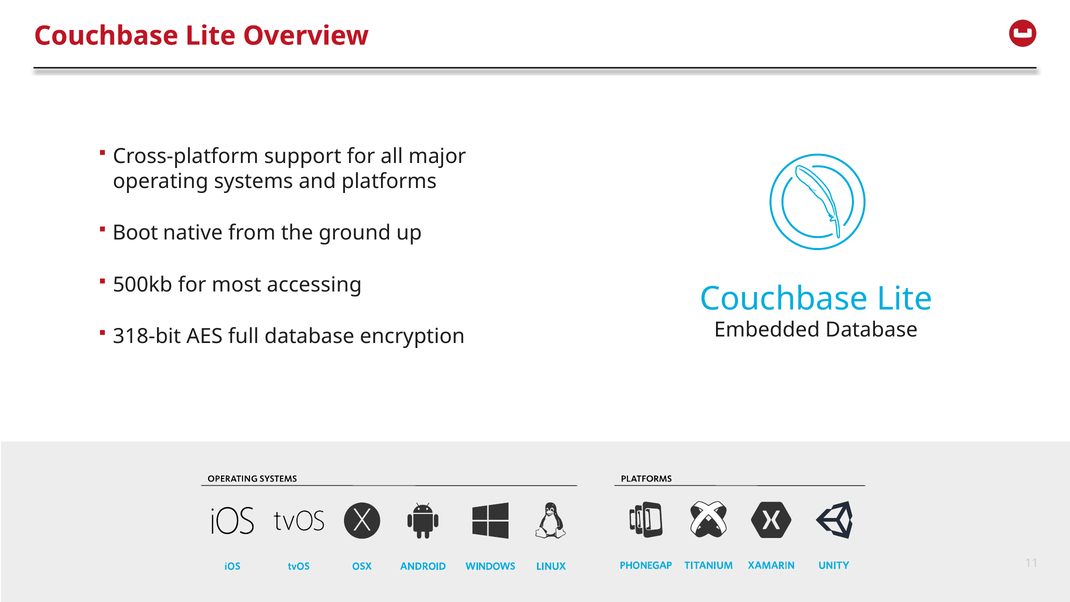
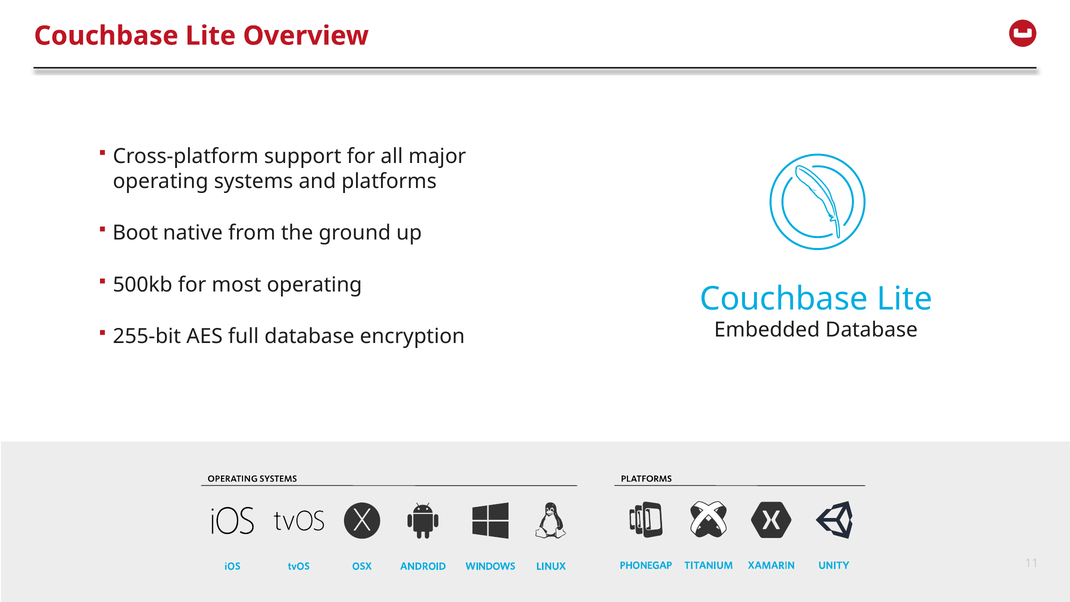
most accessing: accessing -> operating (314, 285)
318-bit: 318-bit -> 255-bit (147, 336)
